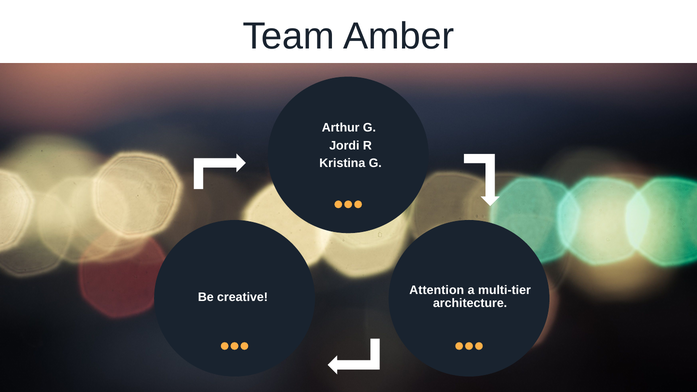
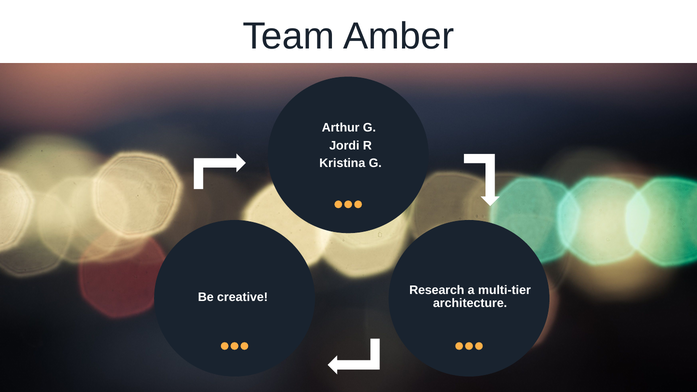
Attention: Attention -> Research (437, 290)
